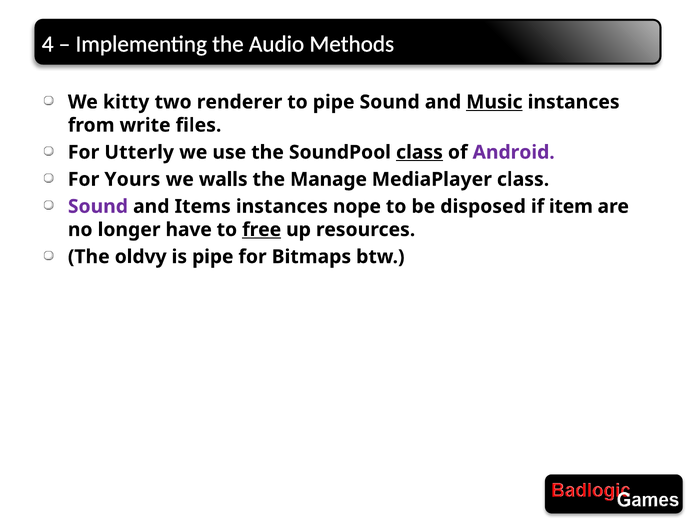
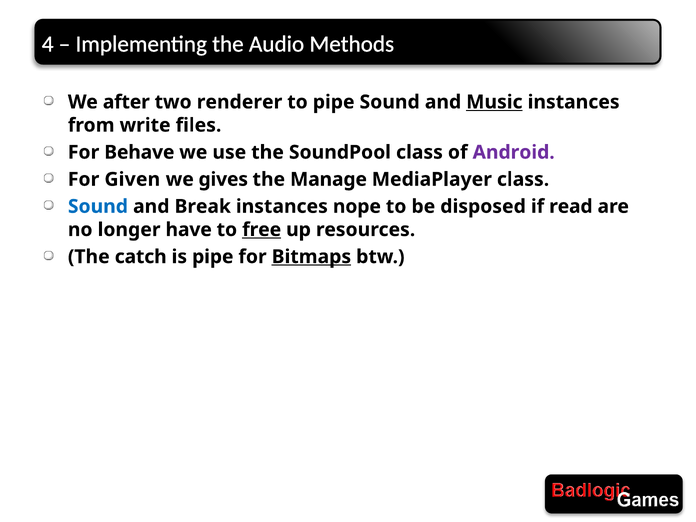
kitty: kitty -> after (126, 102)
Utterly: Utterly -> Behave (139, 152)
class underline: present -> none (419, 152)
Yours: Yours -> Given (132, 179)
walls: walls -> gives (223, 179)
Sound colour: purple -> blue (98, 206)
Items: Items -> Break (203, 206)
item: item -> read (571, 206)
oldvy: oldvy -> catch (141, 257)
Bitmaps underline: none -> present (311, 257)
